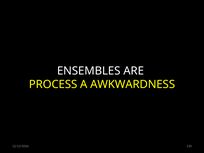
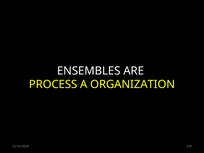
AWKWARDNESS: AWKWARDNESS -> ORGANIZATION (133, 84)
